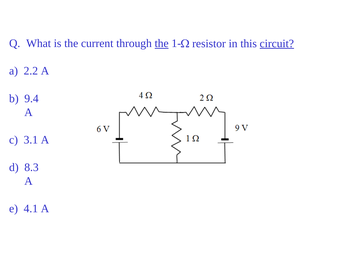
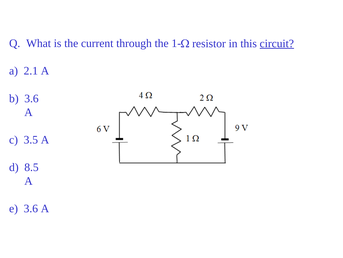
the underline: present -> none (162, 43)
2.2: 2.2 -> 2.1 (31, 71)
9.4: 9.4 -> 3.6 (31, 98)
3.1: 3.1 -> 3.5 (31, 139)
8.3: 8.3 -> 8.5 (31, 167)
4.1: 4.1 -> 3.6 (31, 208)
